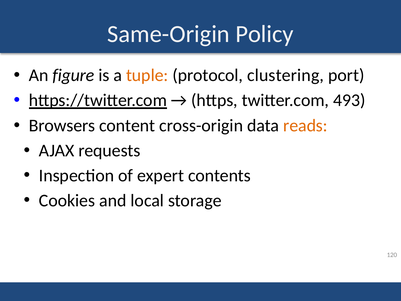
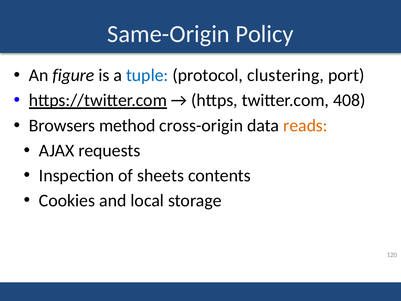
tuple colour: orange -> blue (147, 75)
493: 493 -> 408 (349, 100)
content: content -> method (127, 126)
expert: expert -> sheets (161, 176)
